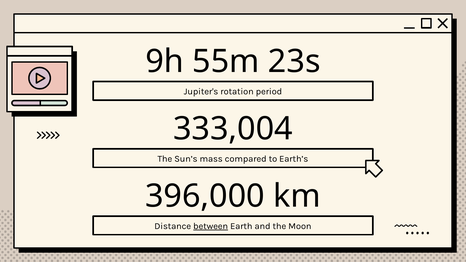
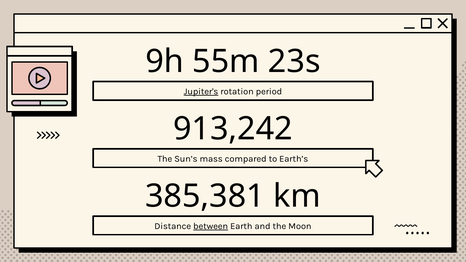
Jupiter's underline: none -> present (201, 91)
333,004: 333,004 -> 913,242 (233, 129)
396,000: 396,000 -> 385,381 (205, 196)
